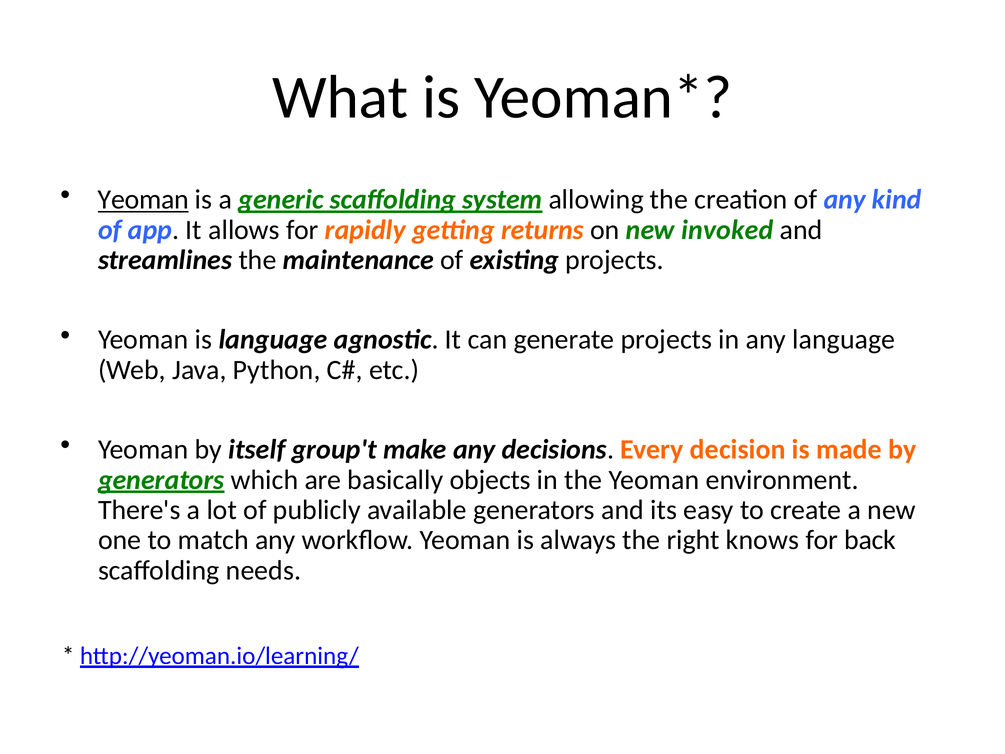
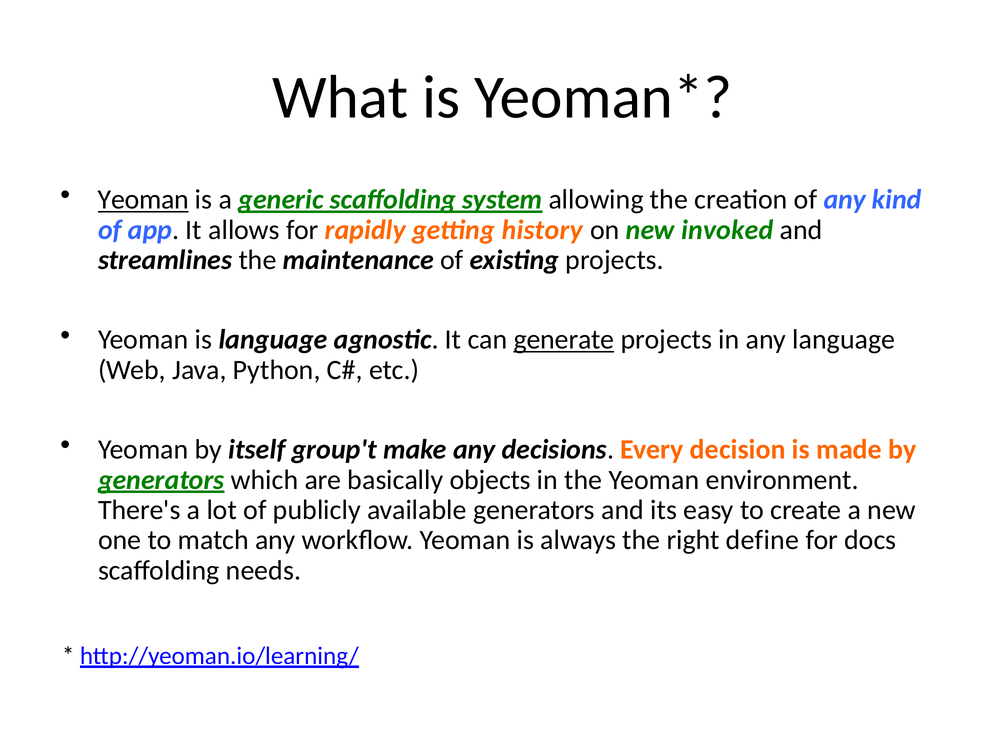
returns: returns -> history (542, 230)
generate underline: none -> present (564, 340)
knows: knows -> define (763, 540)
back: back -> docs (870, 540)
